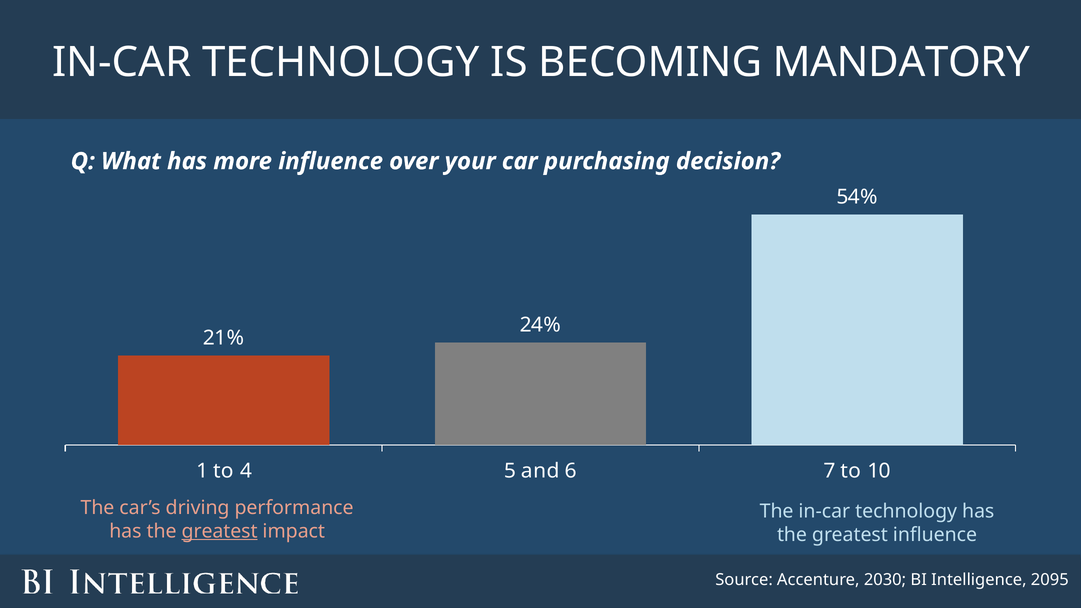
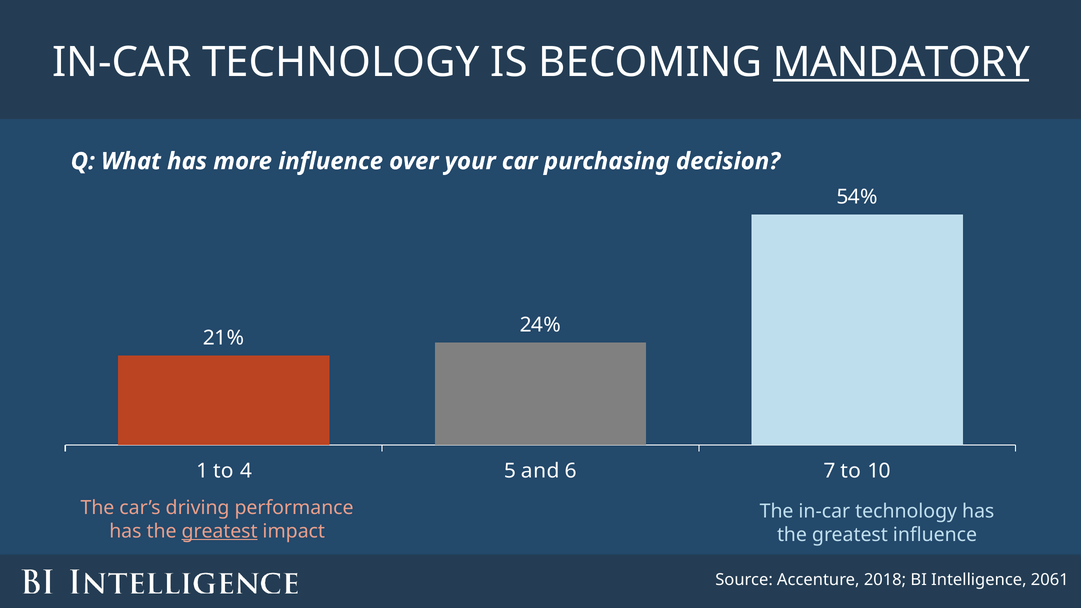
MANDATORY underline: none -> present (901, 62)
2030: 2030 -> 2018 (885, 580)
2095: 2095 -> 2061 (1050, 580)
